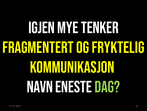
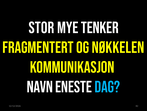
IGJEN: IGJEN -> STOR (41, 28)
FRYKTELIG: FRYKTELIG -> NØKKELEN (118, 47)
DAG colour: light green -> light blue (107, 86)
